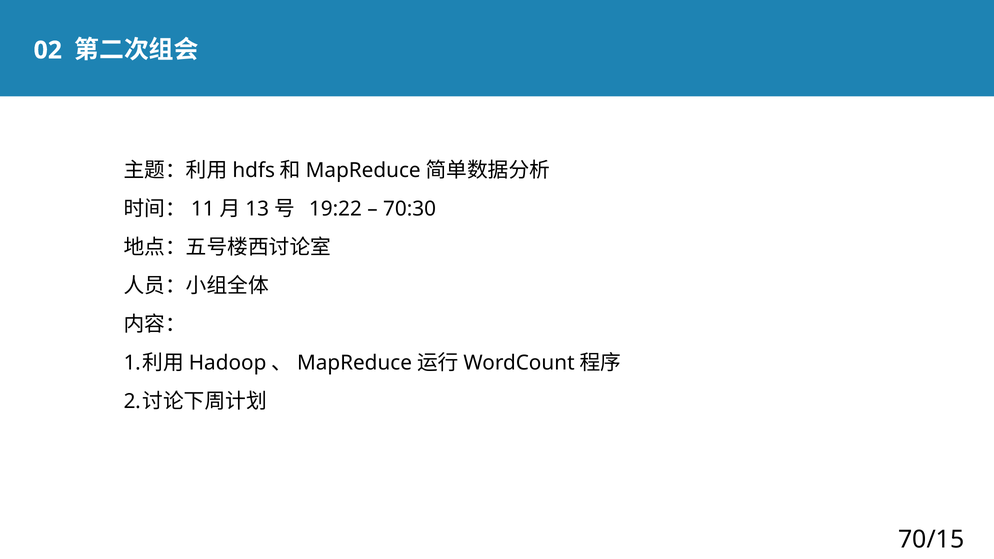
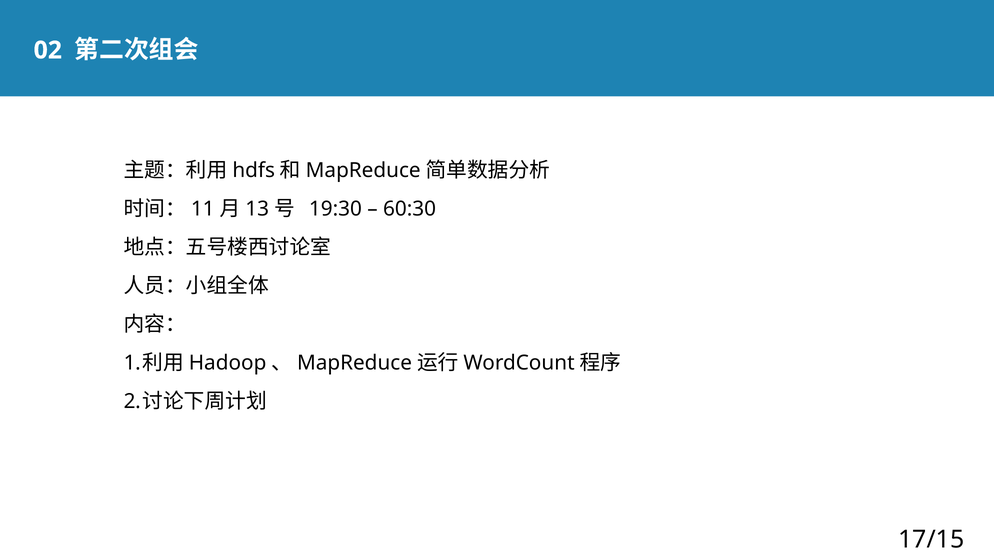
19:22: 19:22 -> 19:30 (335, 209)
70:30: 70:30 -> 60:30 (410, 209)
70/15: 70/15 -> 17/15 (931, 539)
